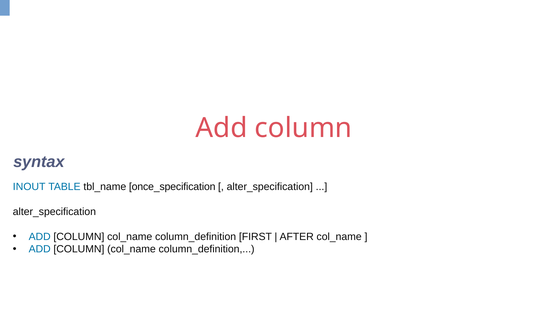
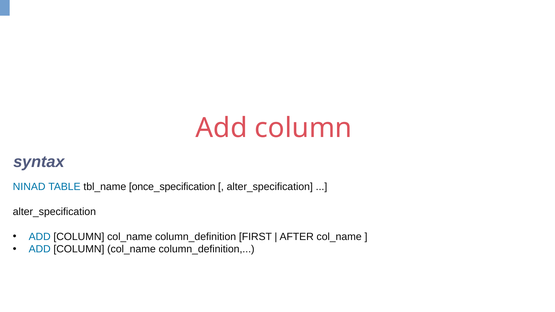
INOUT: INOUT -> NINAD (29, 187)
